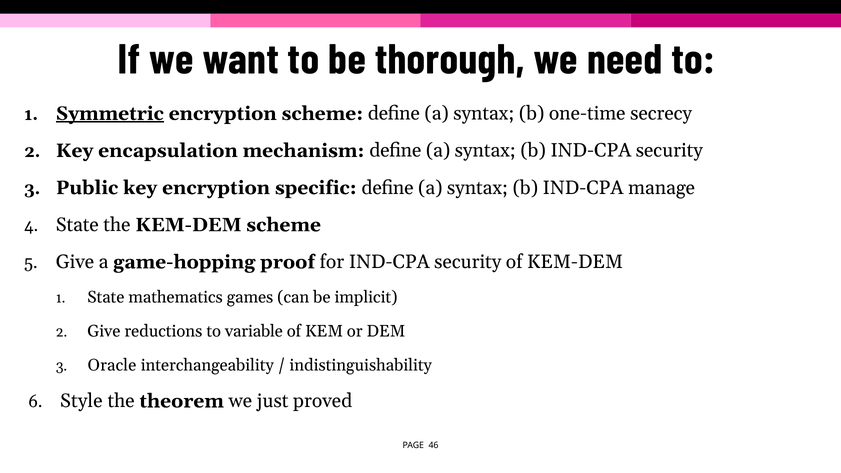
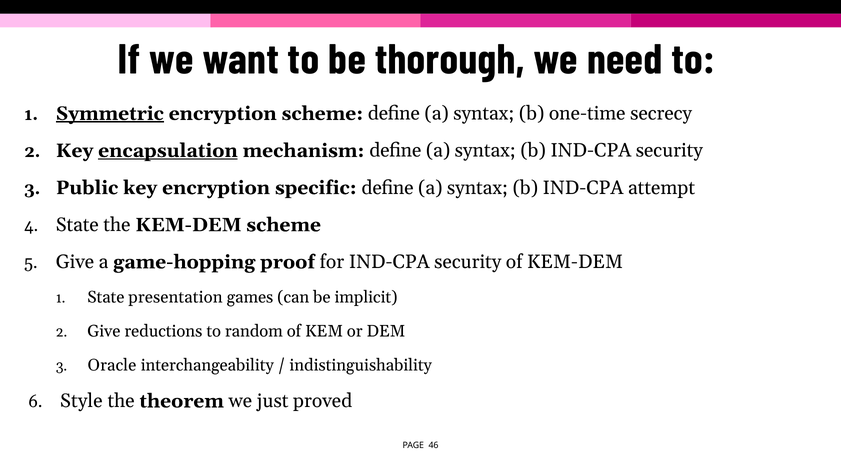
encapsulation underline: none -> present (168, 151)
manage: manage -> attempt (662, 188)
mathematics: mathematics -> presentation (175, 297)
variable: variable -> random (254, 331)
